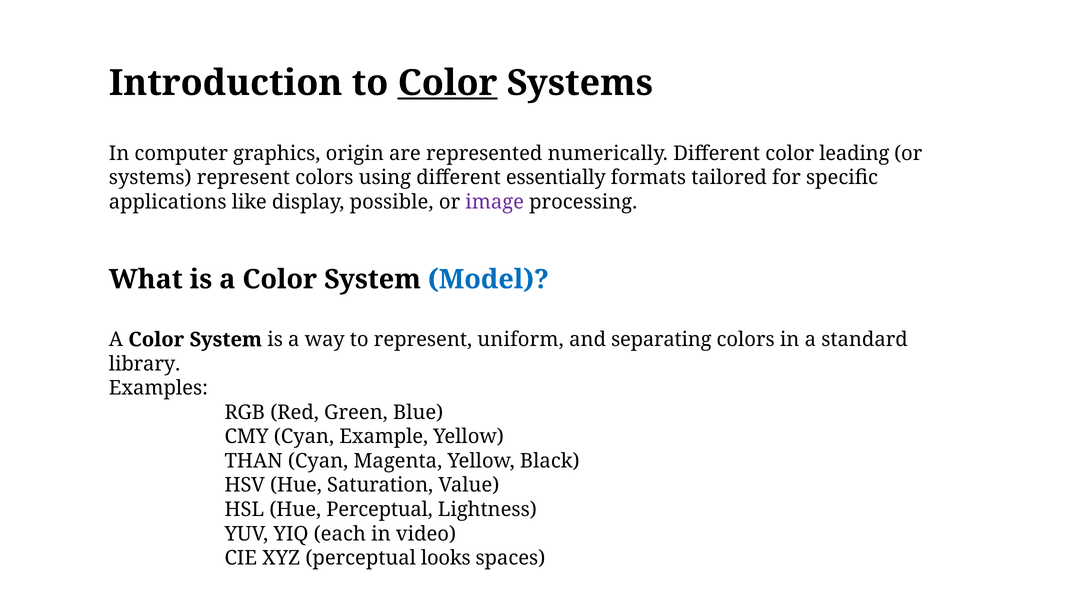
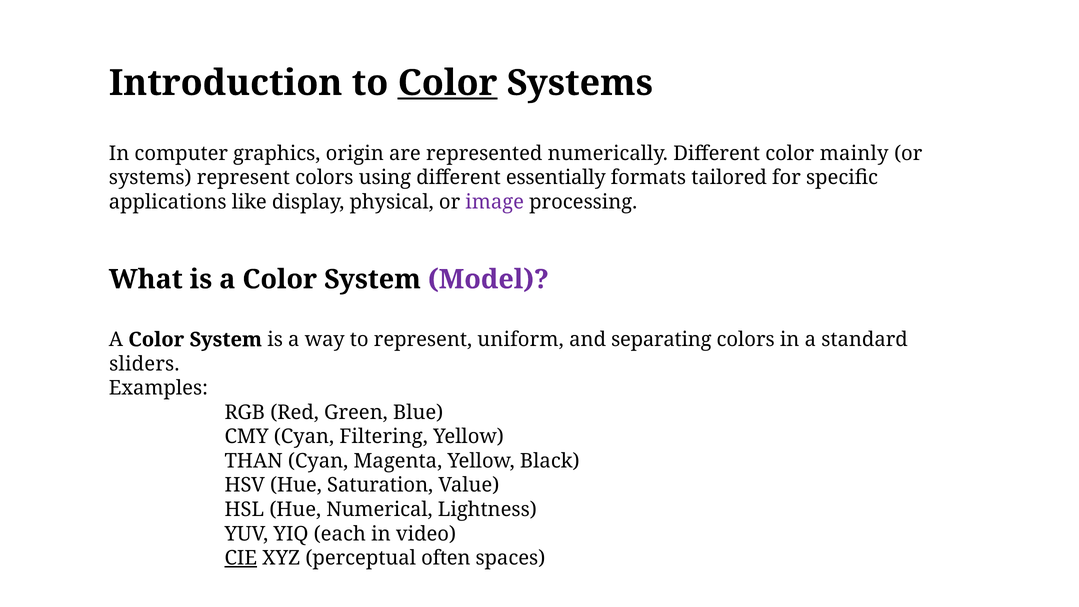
leading: leading -> mainly (854, 153)
possible: possible -> physical (392, 202)
Model colour: blue -> purple (488, 279)
library: library -> sliders (144, 364)
Example: Example -> Filtering (384, 437)
Hue Perceptual: Perceptual -> Numerical (379, 510)
CIE underline: none -> present (241, 558)
looks: looks -> often (446, 558)
